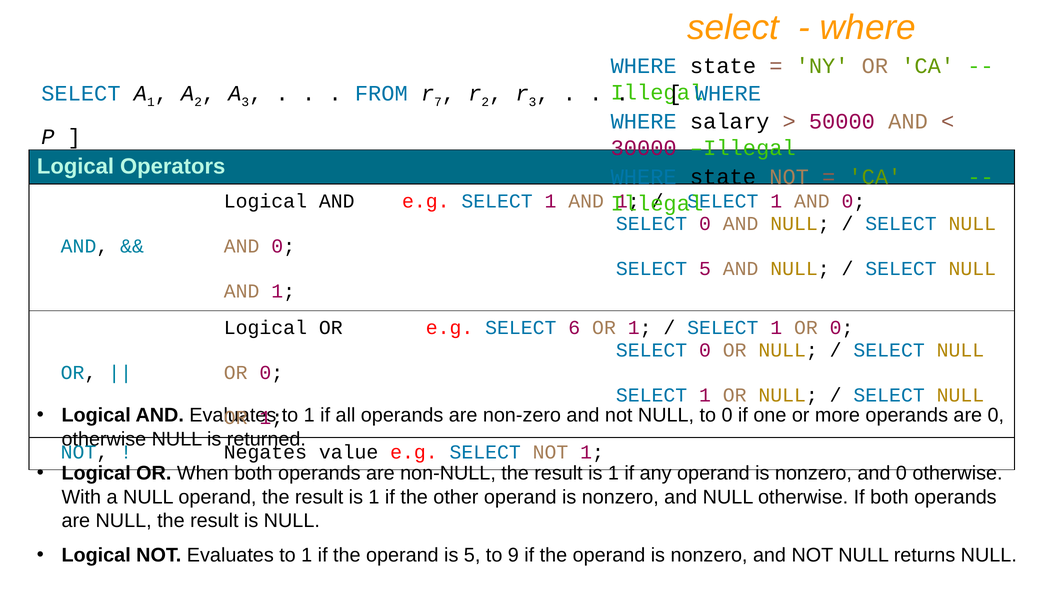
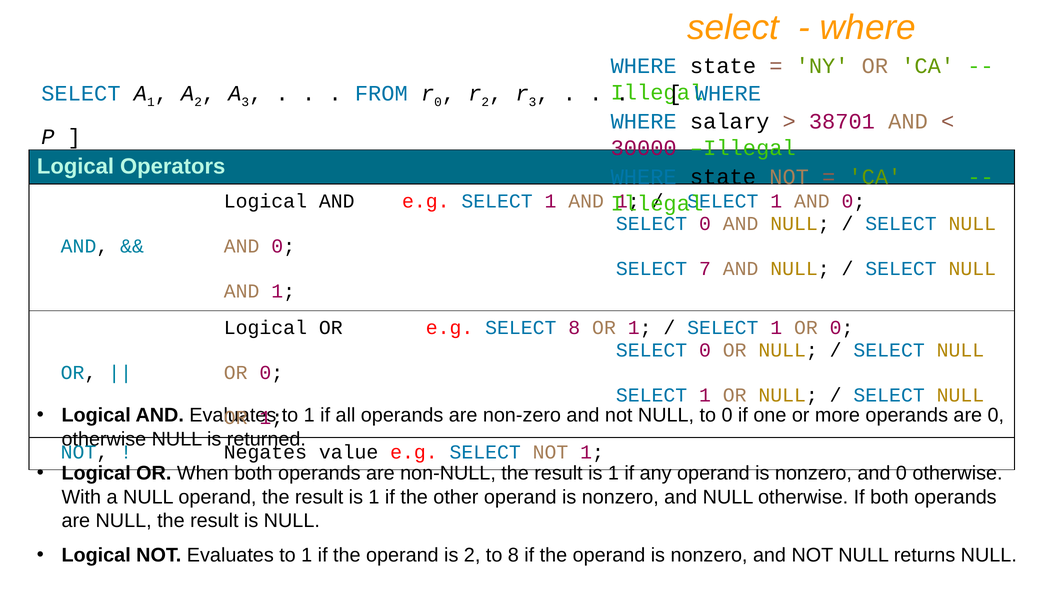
7: 7 -> 0 (438, 102)
50000: 50000 -> 38701 (842, 122)
SELECT 5: 5 -> 7 (705, 269)
SELECT 6: 6 -> 8 (574, 328)
is 5: 5 -> 2 (472, 555)
to 9: 9 -> 8 (513, 555)
